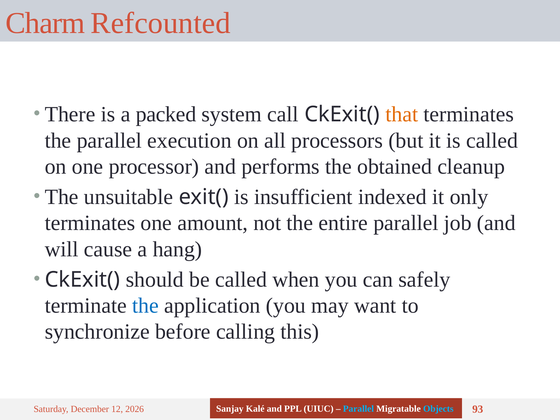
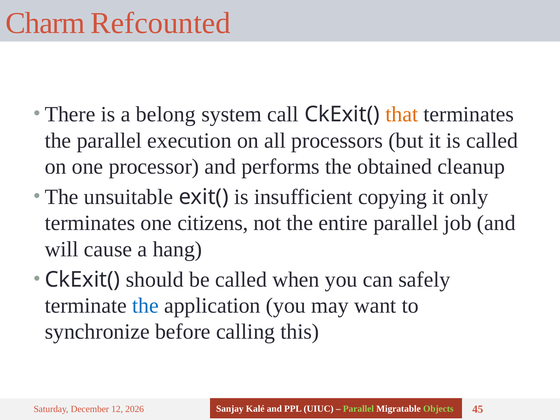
packed: packed -> belong (166, 114)
indexed: indexed -> copying (392, 197)
amount: amount -> citizens (213, 223)
Parallel colour: light blue -> light green (358, 409)
Objects colour: light blue -> light green (438, 409)
93: 93 -> 45 (478, 409)
